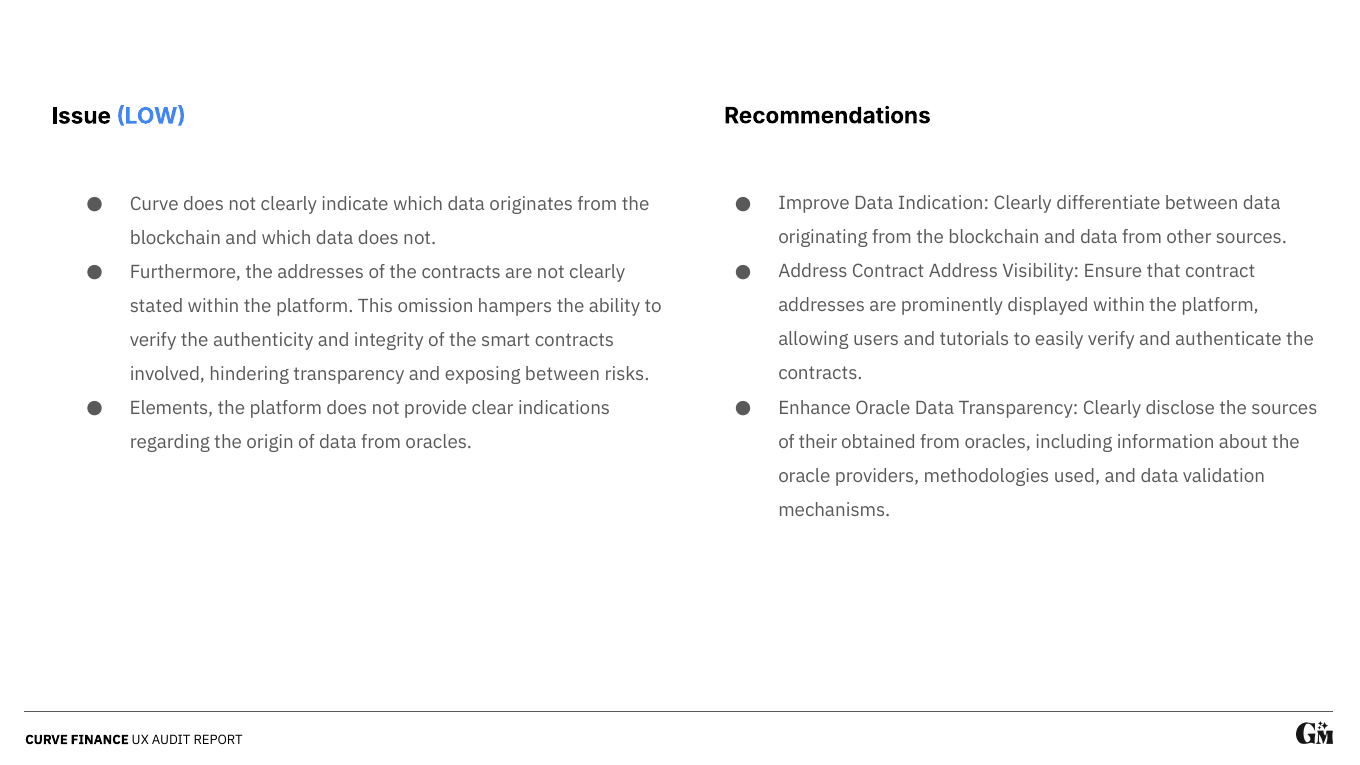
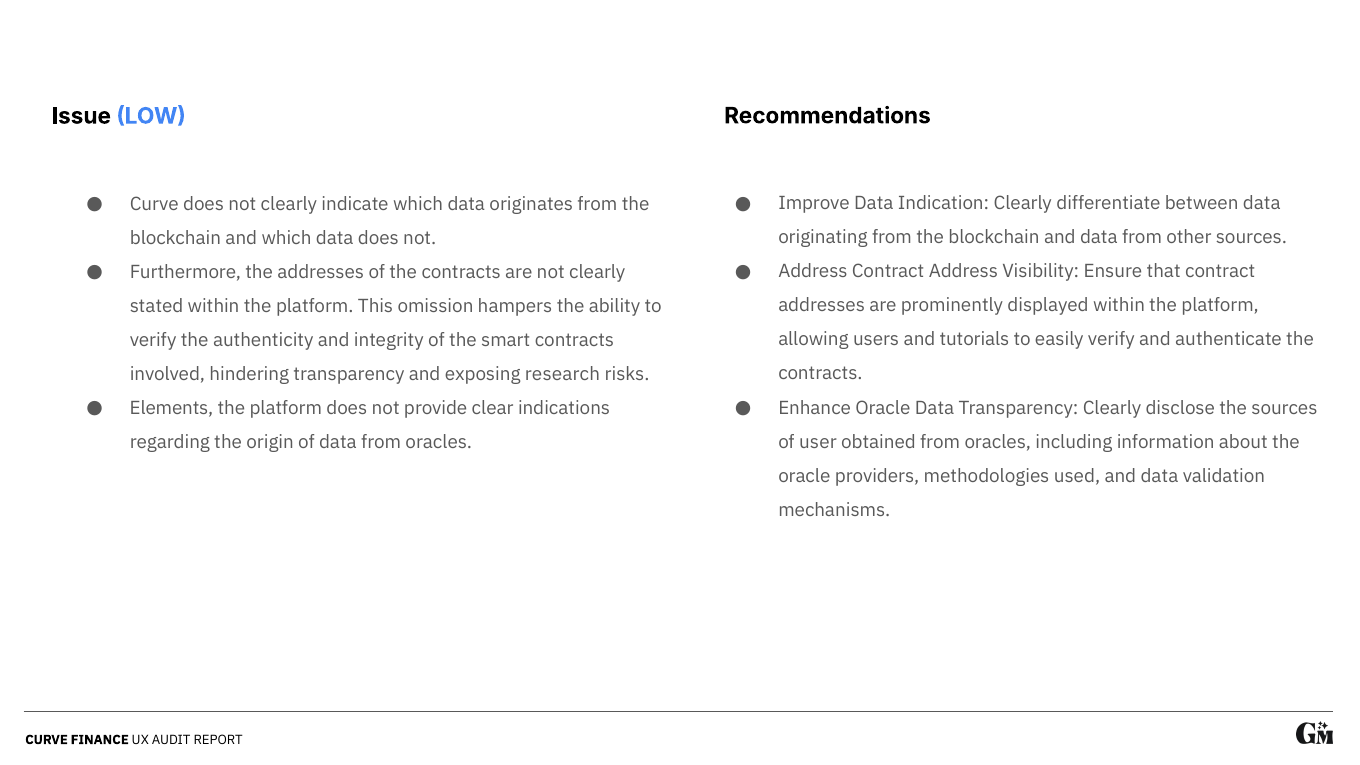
exposing between: between -> research (563, 374)
their: their -> user (818, 442)
